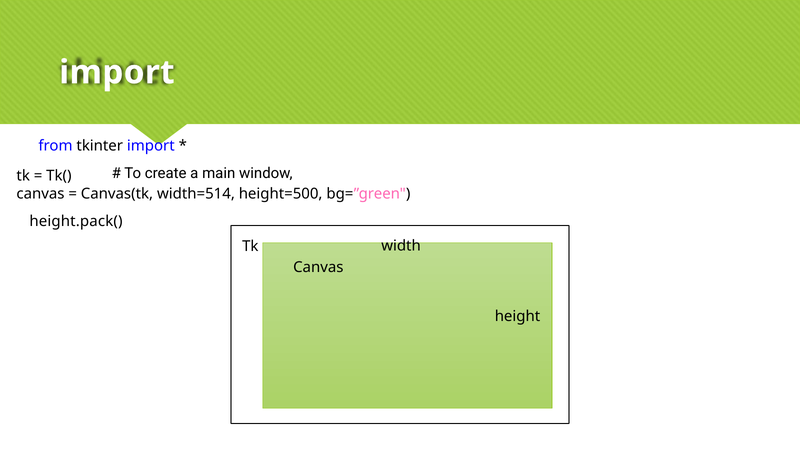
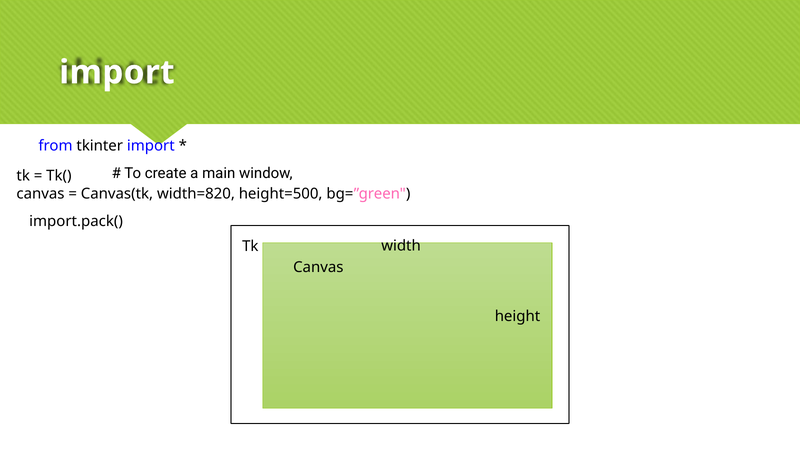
width=514: width=514 -> width=820 (196, 194)
height.pack(: height.pack( -> import.pack( (76, 221)
